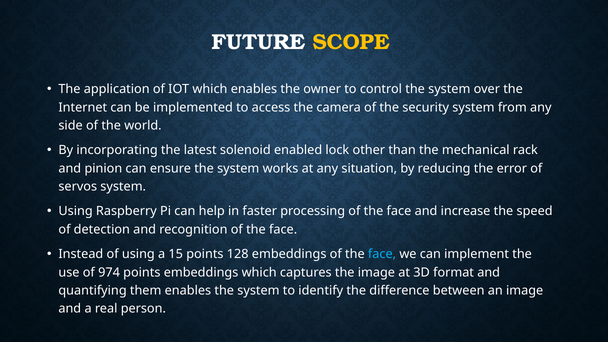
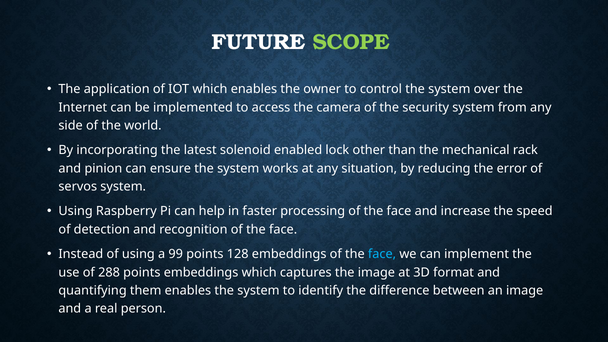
SCOPE colour: yellow -> light green (351, 42)
15: 15 -> 99 (176, 254)
974: 974 -> 288 (109, 272)
